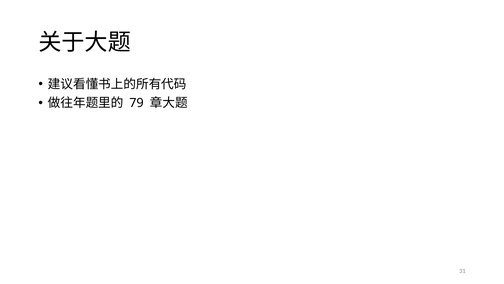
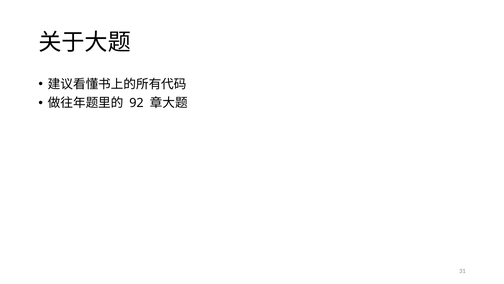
79: 79 -> 92 (136, 103)
